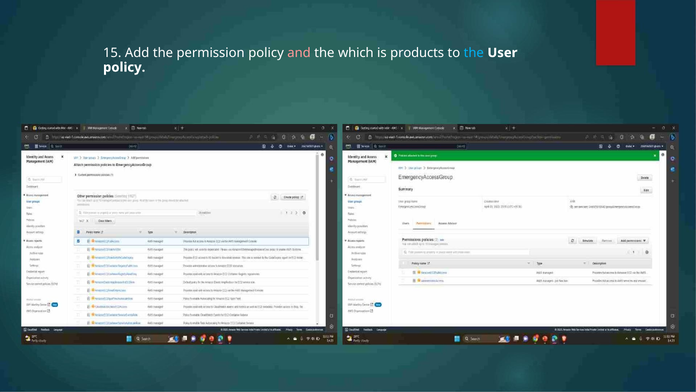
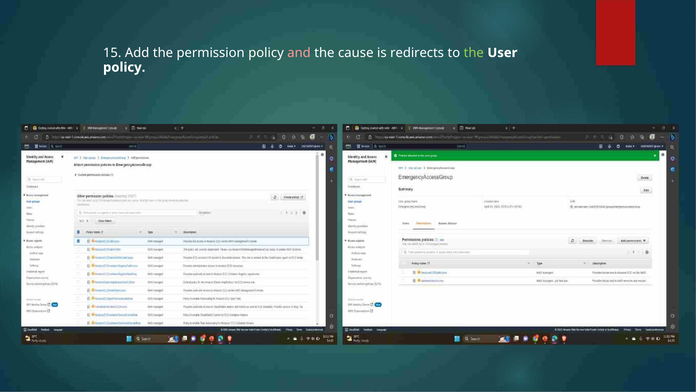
which: which -> cause (356, 53)
products: products -> redirects (417, 53)
the colour: light blue -> light green (474, 53)
